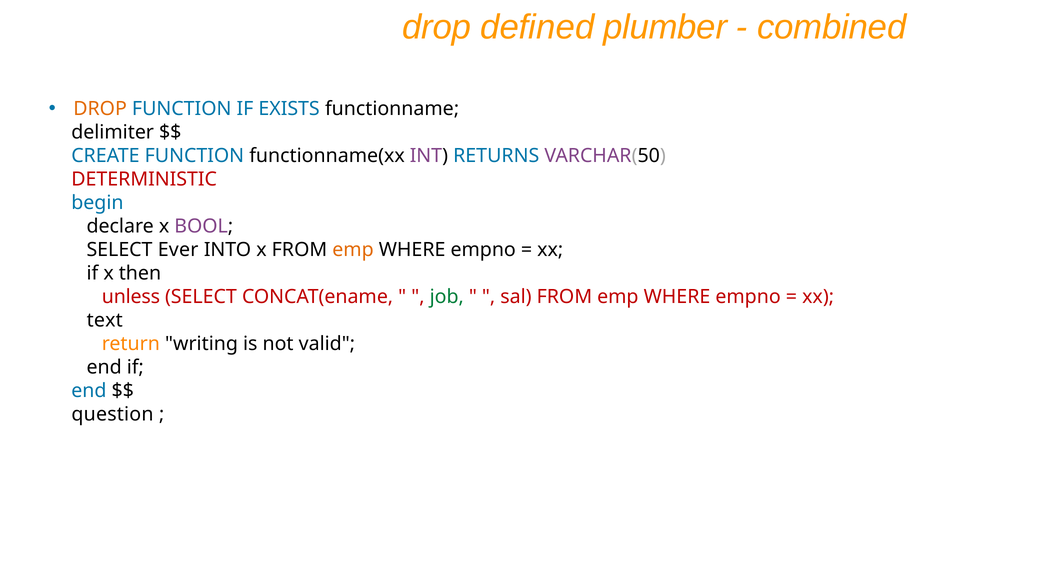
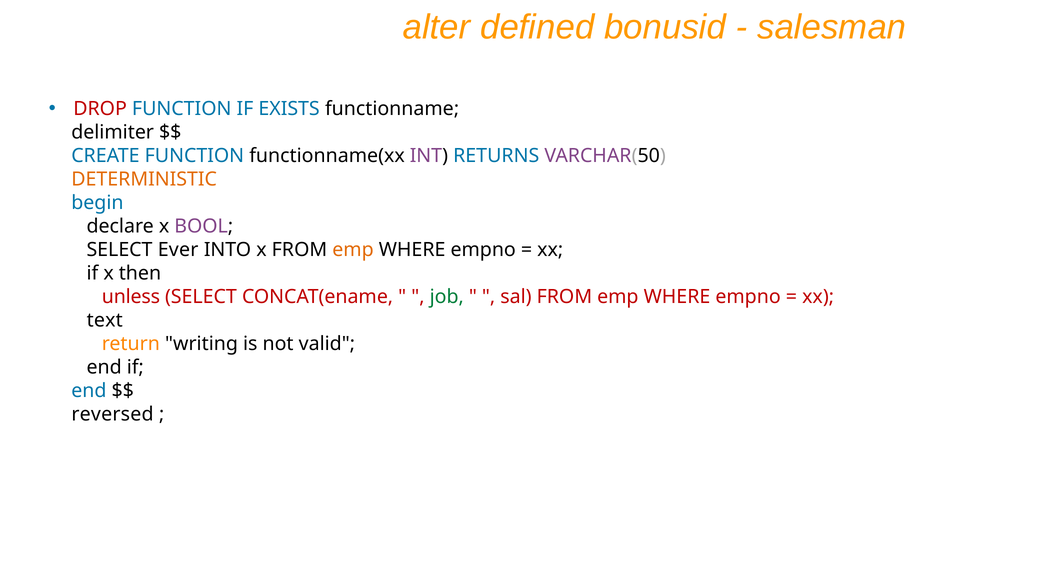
drop: drop -> alter (437, 27)
plumber: plumber -> bonusid (665, 27)
combined: combined -> salesman (832, 27)
DROP colour: orange -> red (100, 109)
DETERMINISTIC colour: red -> orange (144, 179)
question: question -> reversed (113, 414)
